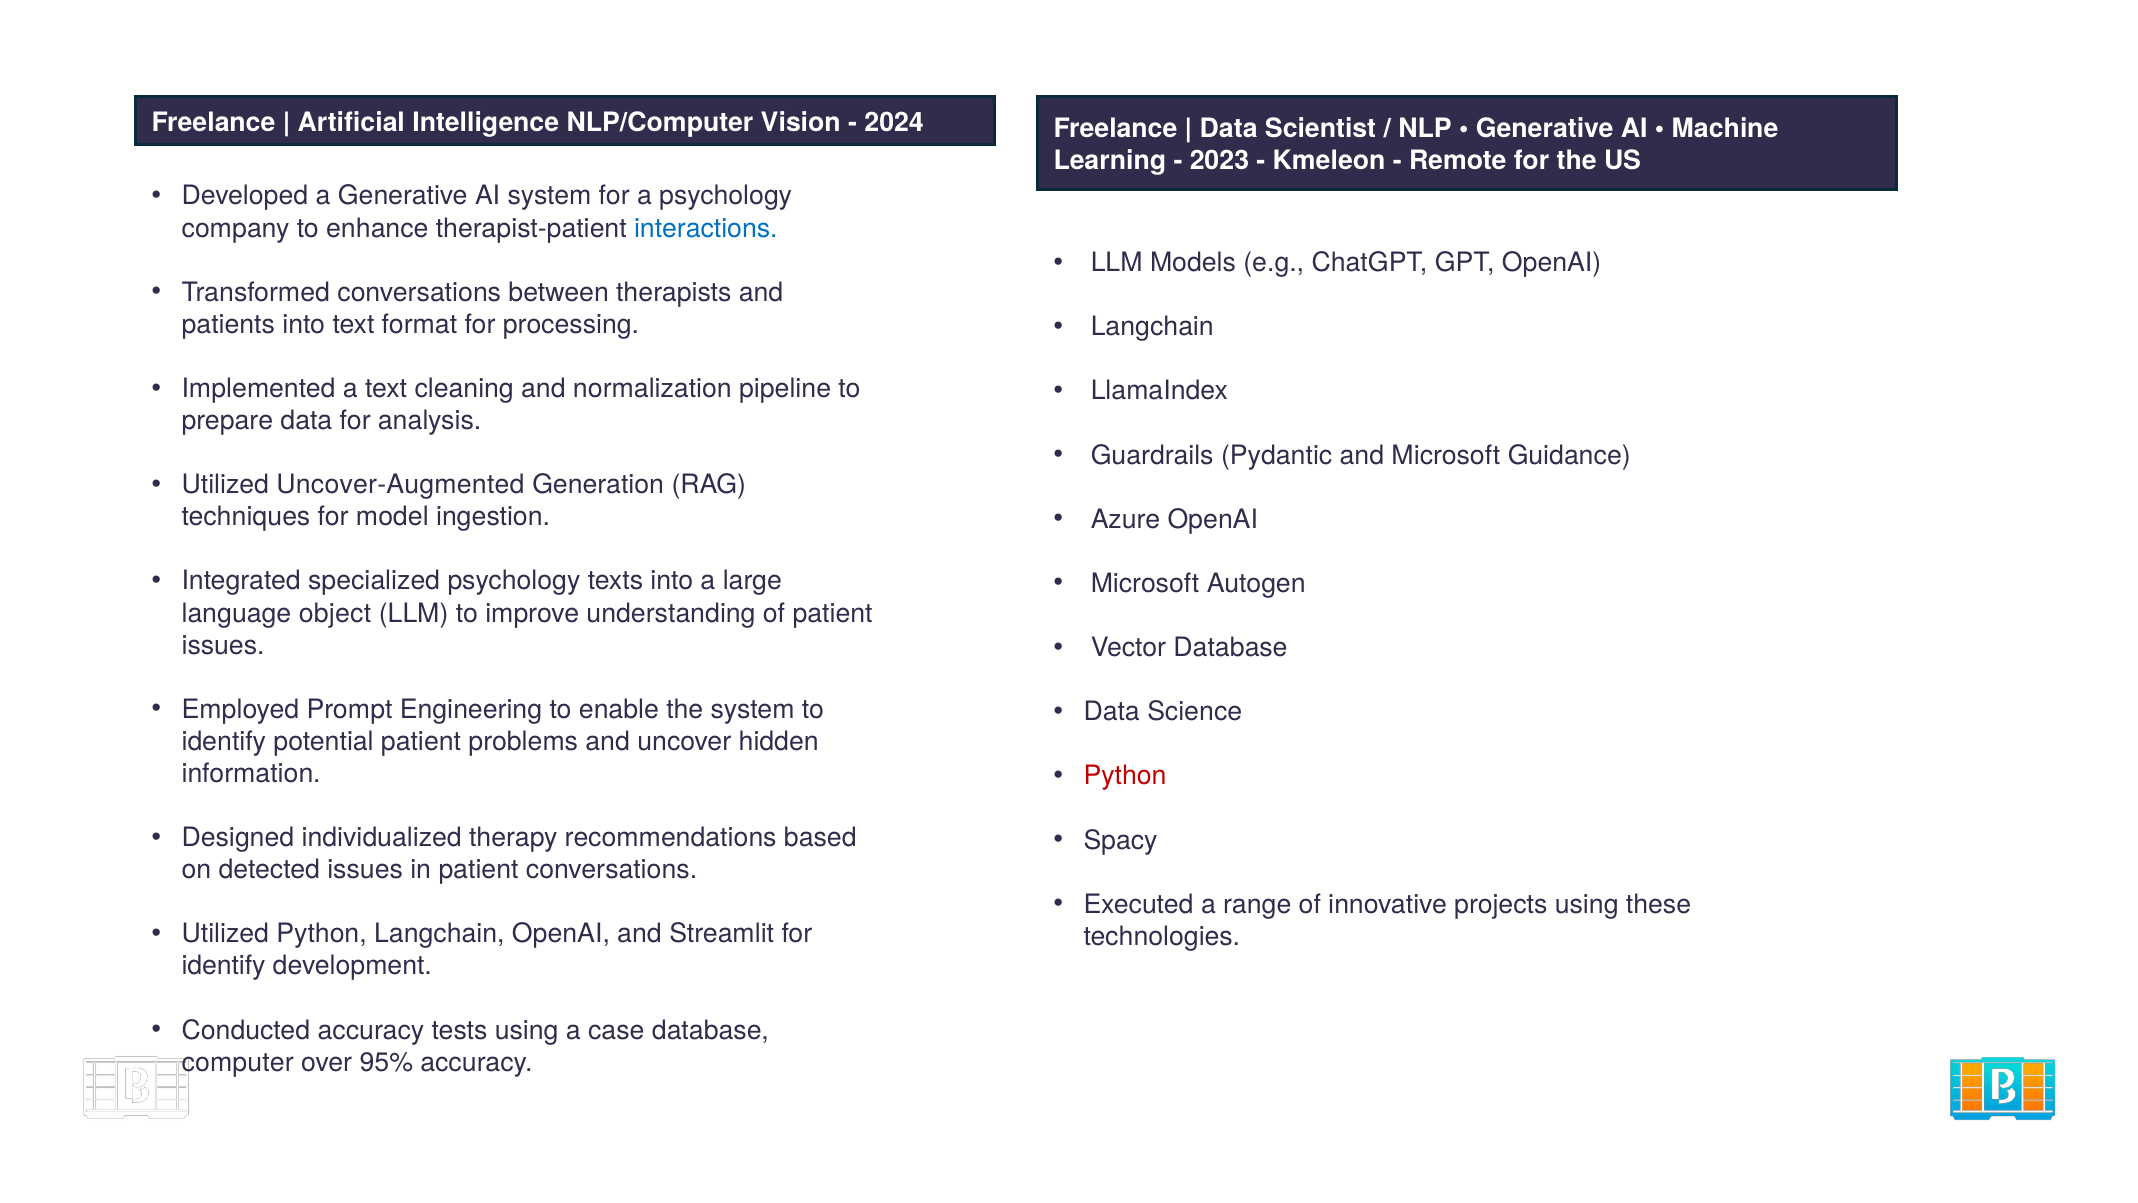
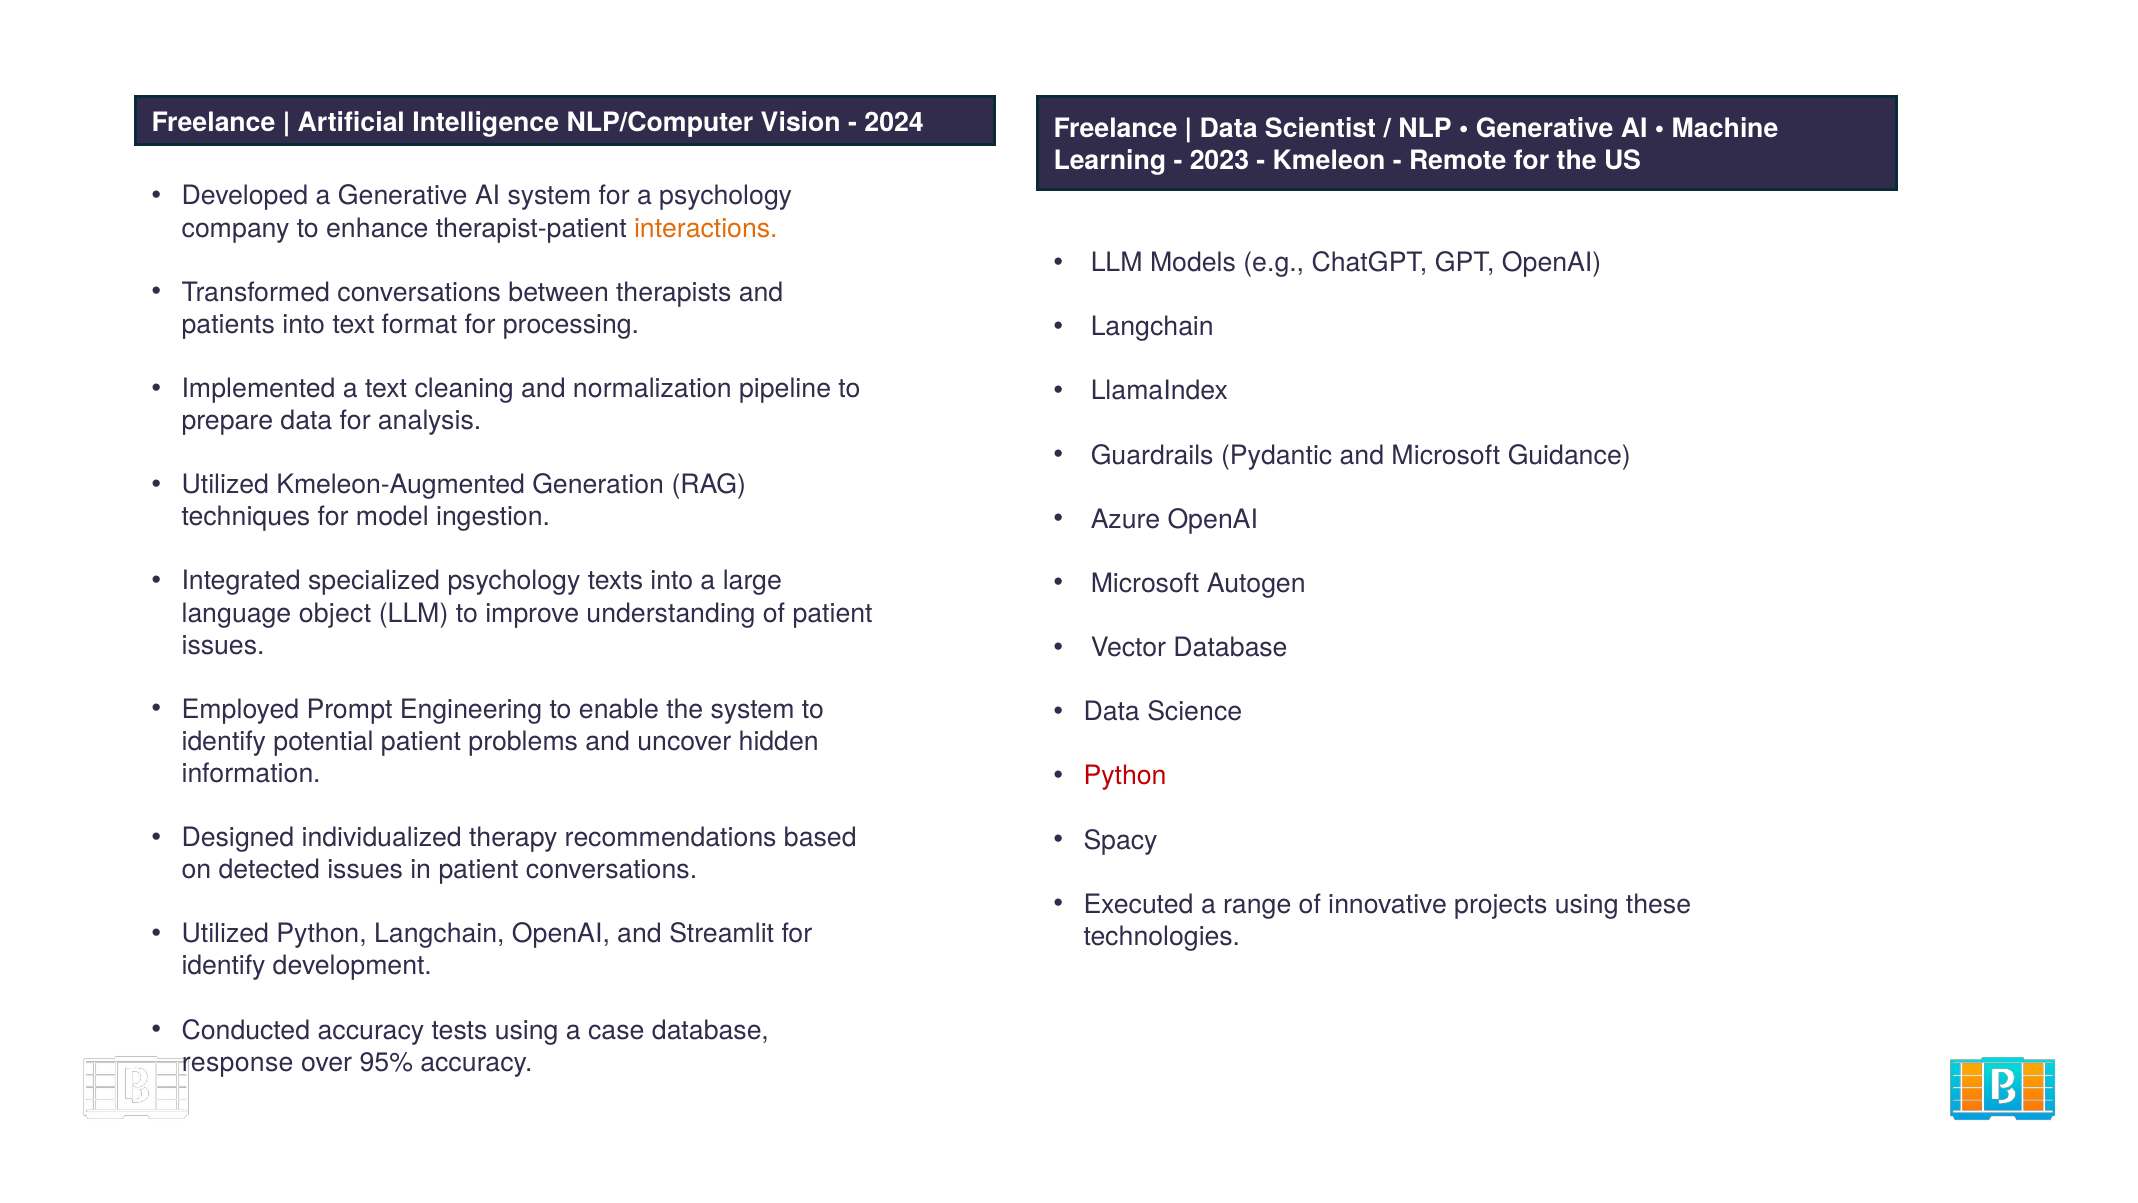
interactions colour: blue -> orange (706, 228)
Uncover-Augmented: Uncover-Augmented -> Kmeleon-Augmented (401, 485)
computer: computer -> response (238, 1062)
